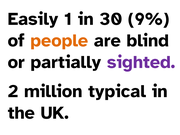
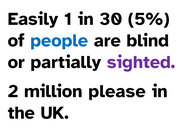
9%: 9% -> 5% (149, 19)
people colour: orange -> blue (59, 41)
typical: typical -> please (117, 91)
